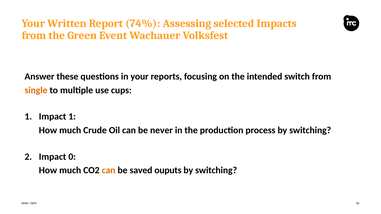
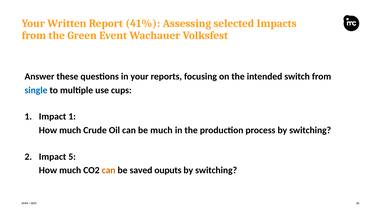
74%: 74% -> 41% (143, 23)
single colour: orange -> blue (36, 90)
be never: never -> much (161, 130)
0: 0 -> 5 (72, 157)
